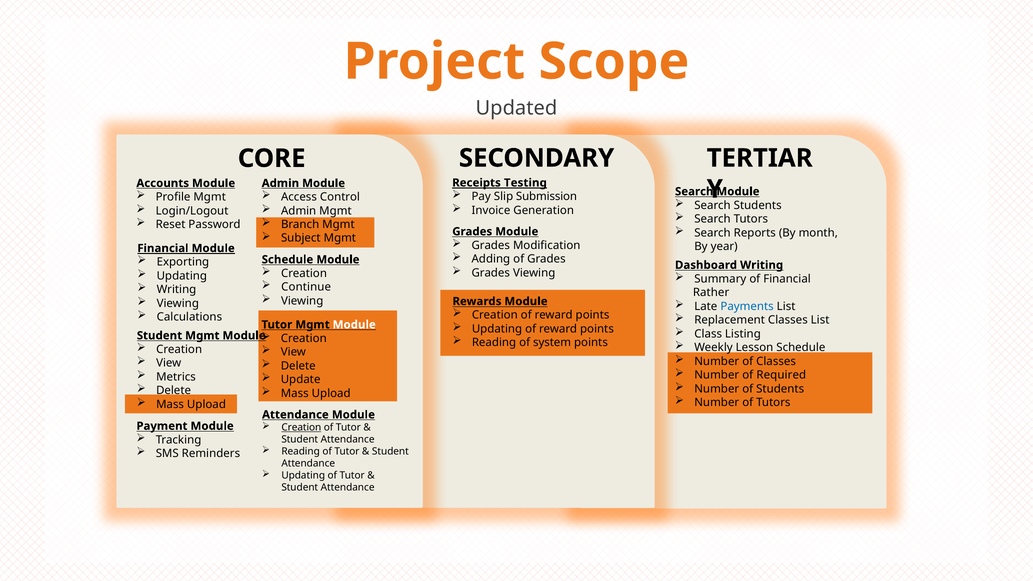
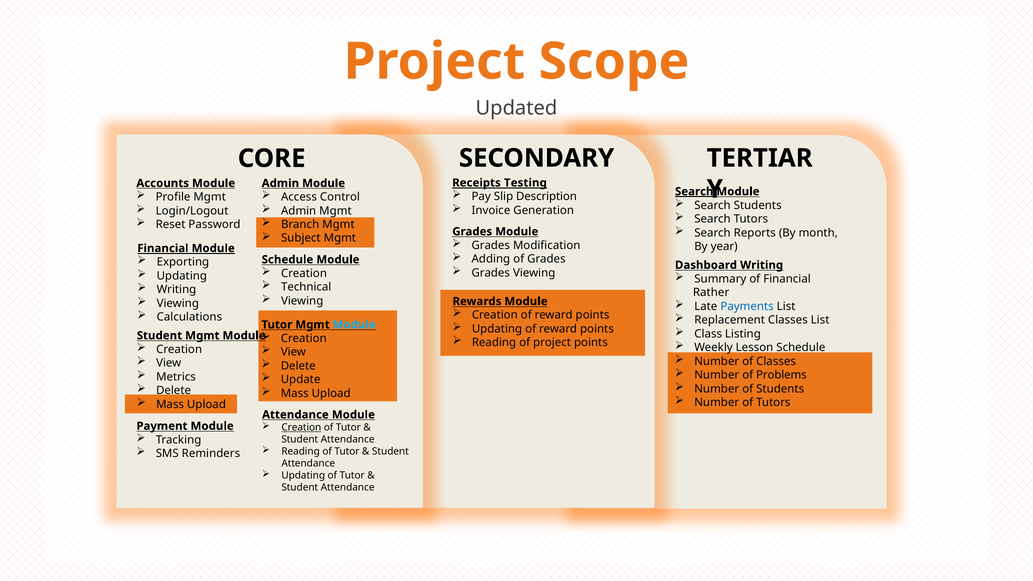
Search underline: none -> present (694, 192)
Submission: Submission -> Description (546, 197)
Continue: Continue -> Technical (306, 287)
Module colour: white -> light blue (354, 325)
of system: system -> project (552, 343)
Required: Required -> Problems (781, 375)
